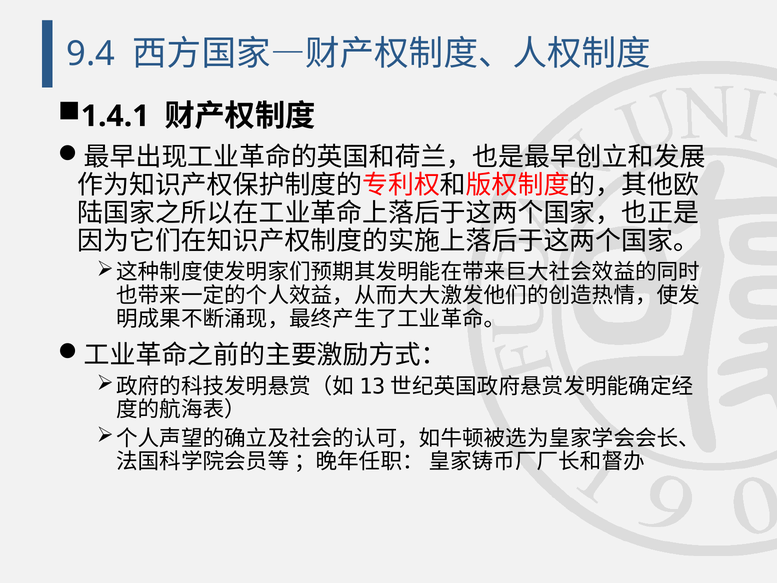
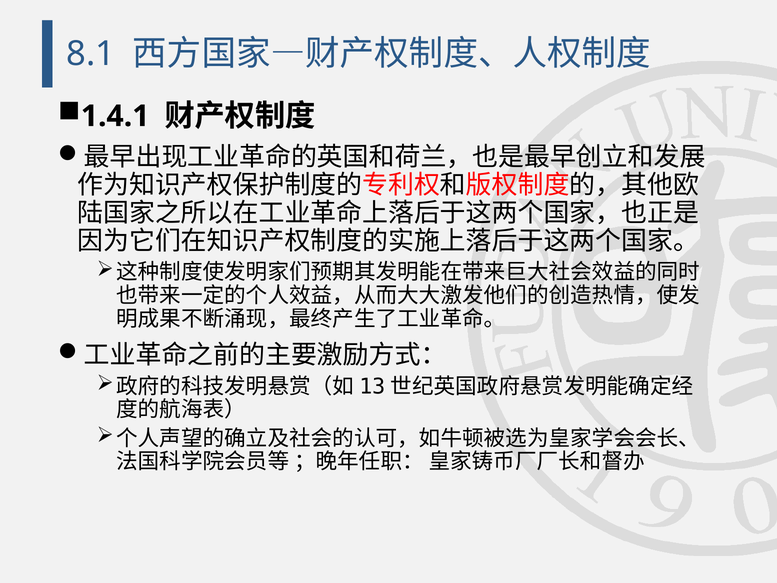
9.4: 9.4 -> 8.1 (91, 54)
